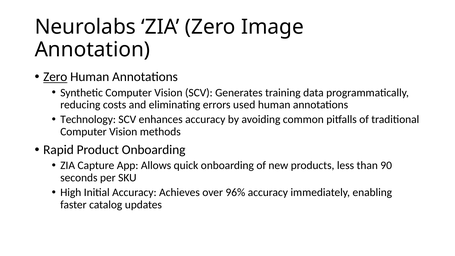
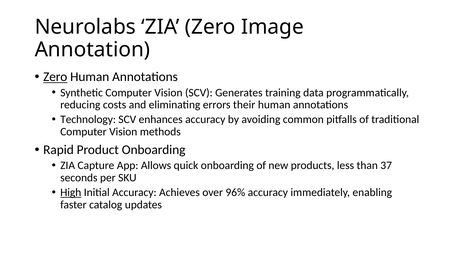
used: used -> their (244, 105)
90: 90 -> 37 (386, 165)
High underline: none -> present (71, 192)
